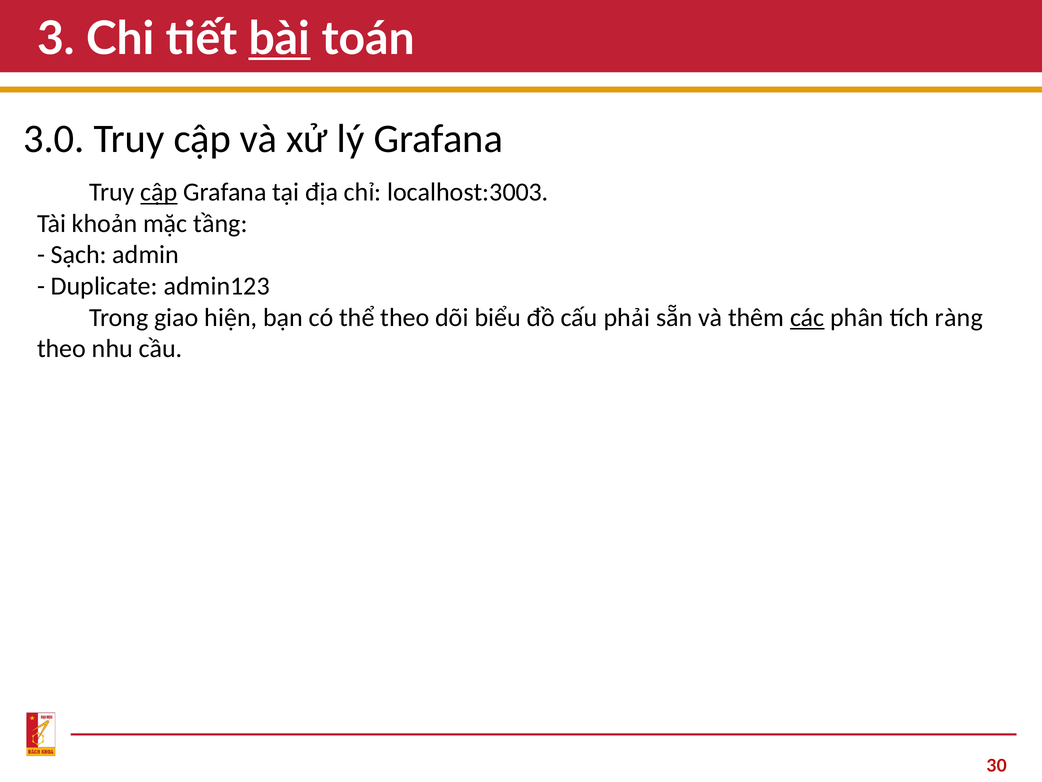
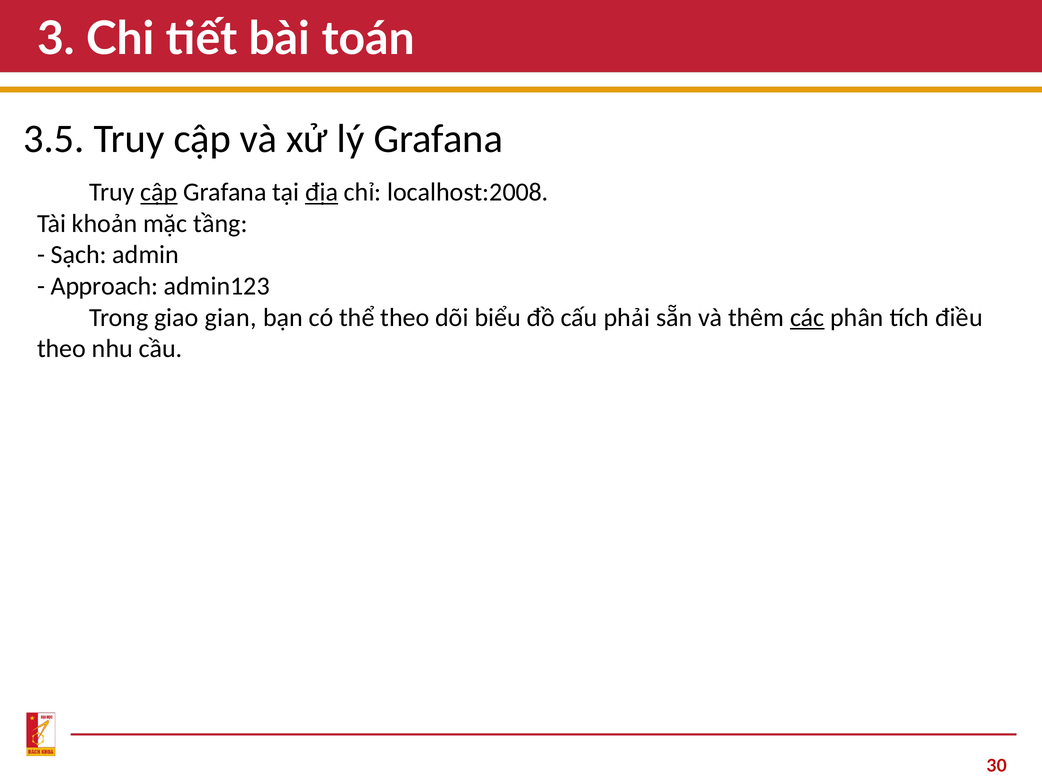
bài underline: present -> none (279, 39)
3.0: 3.0 -> 3.5 (54, 139)
địa underline: none -> present (322, 192)
localhost:3003: localhost:3003 -> localhost:2008 (468, 192)
Duplicate: Duplicate -> Approach (104, 286)
hiện: hiện -> gian (231, 317)
ràng: ràng -> điều (959, 317)
